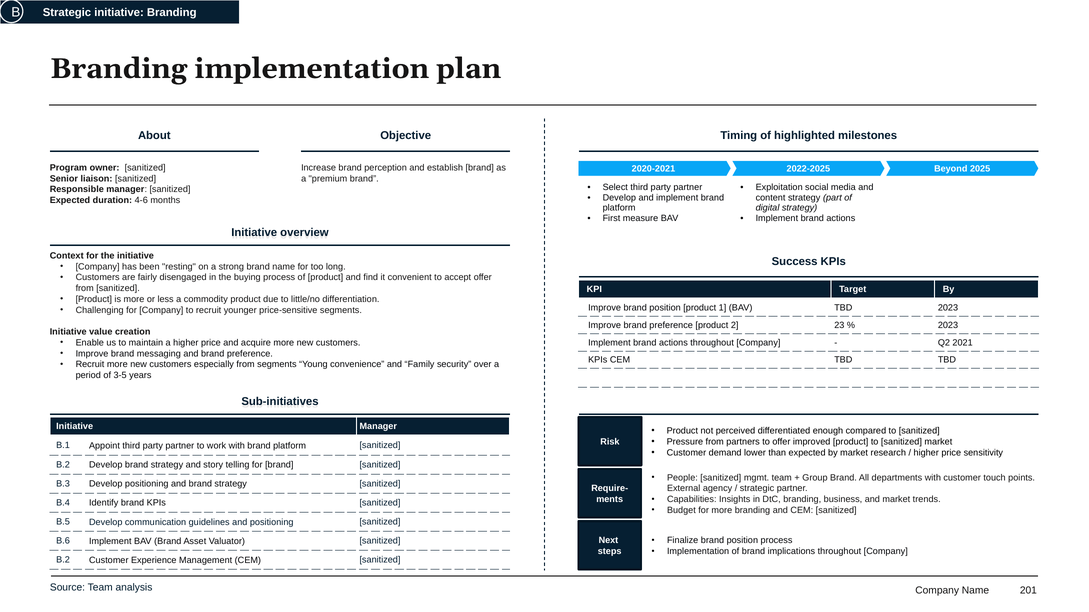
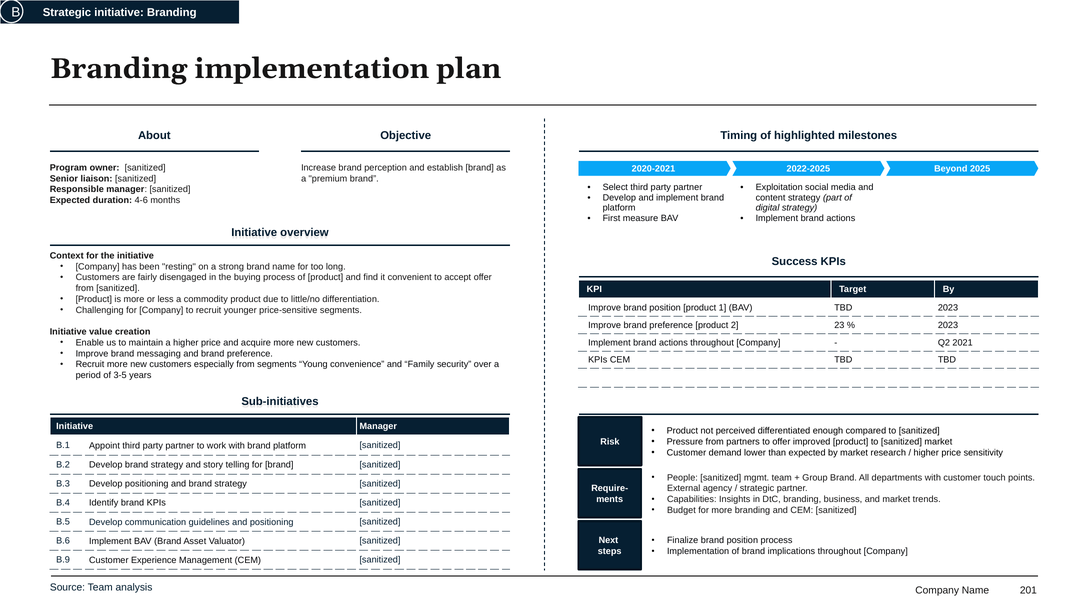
B.2: B.2 -> B.9 (63, 560)
